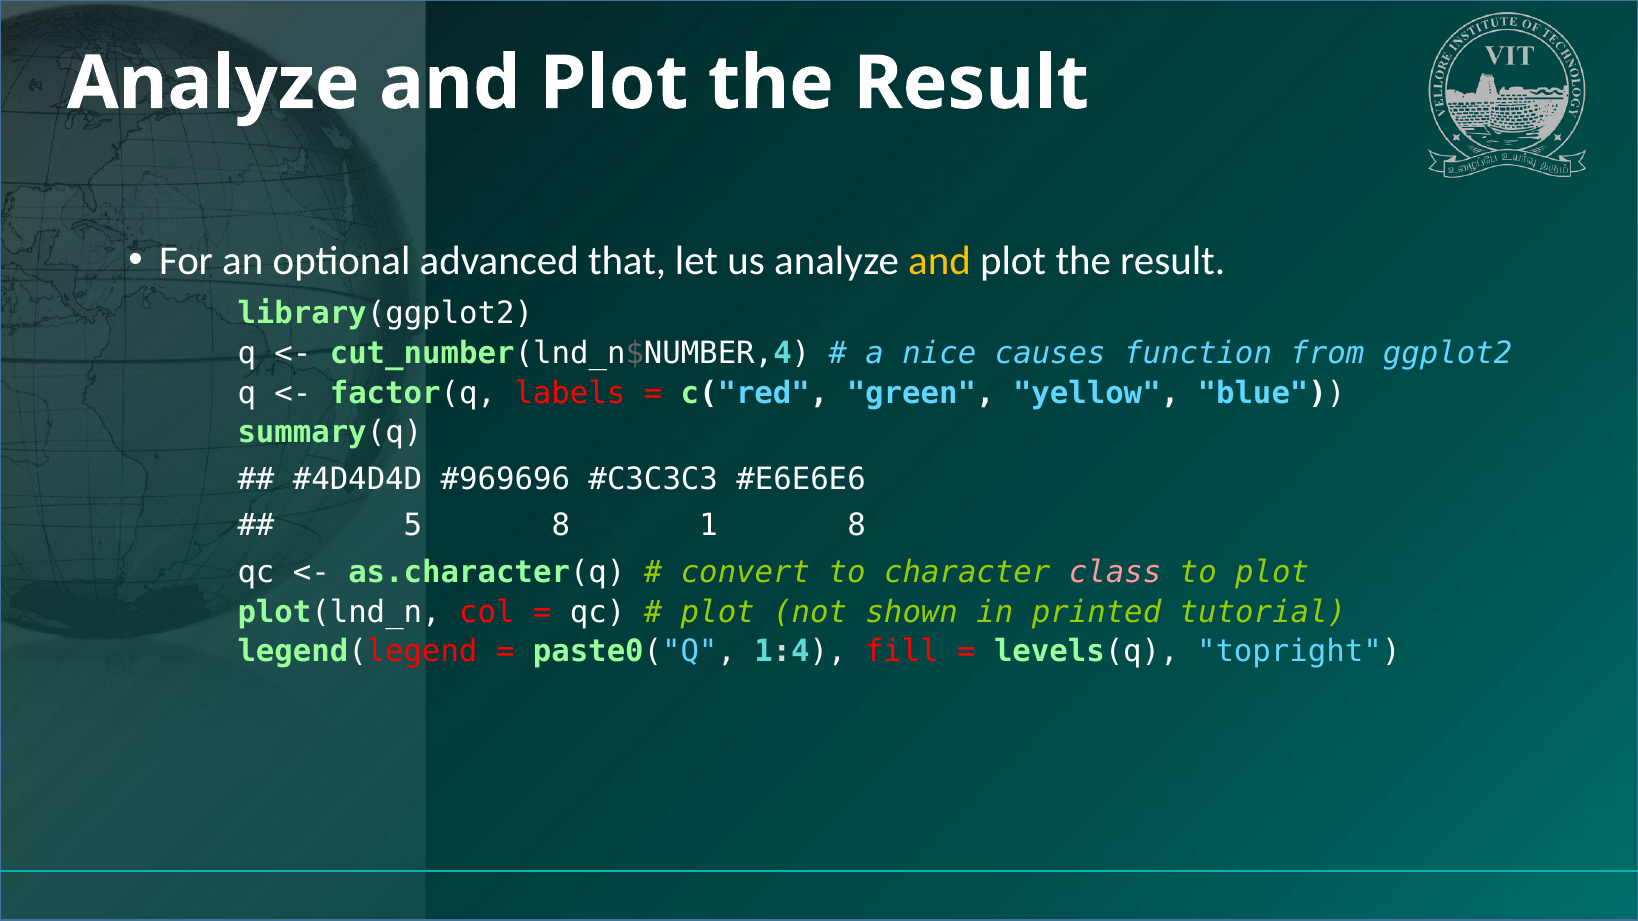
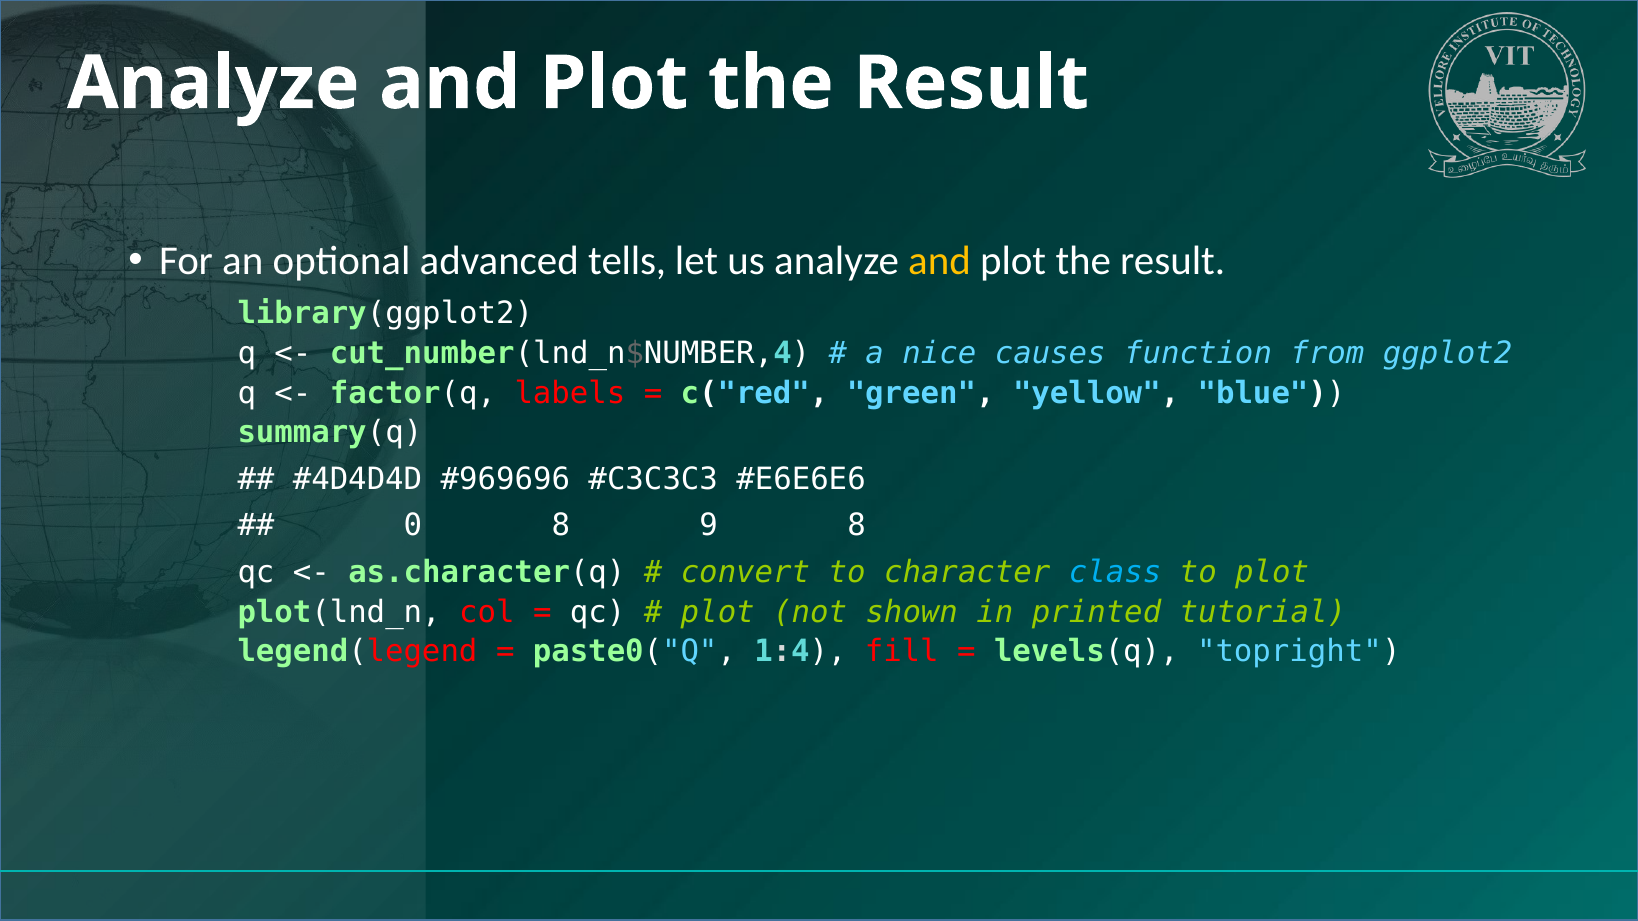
that: that -> tells (627, 262)
5: 5 -> 0 (413, 526)
1: 1 -> 9 (709, 526)
class colour: pink -> light blue (1115, 573)
